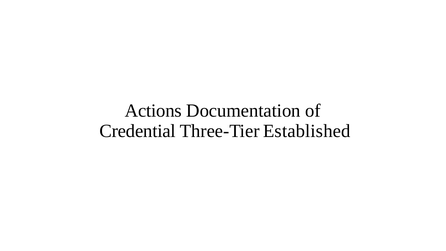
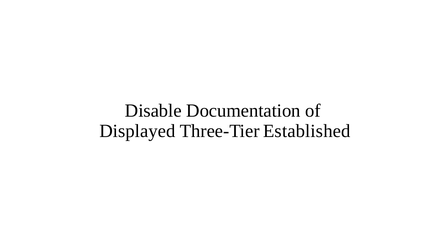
Actions: Actions -> Disable (153, 111)
Credential: Credential -> Displayed (137, 131)
